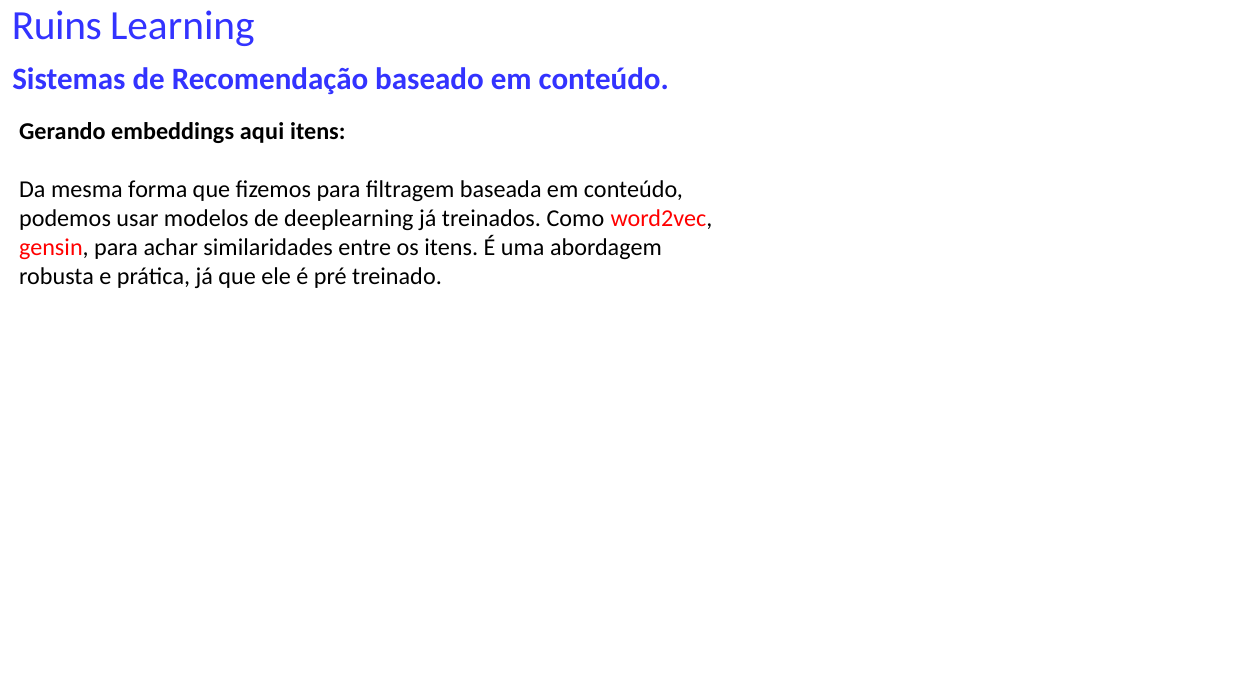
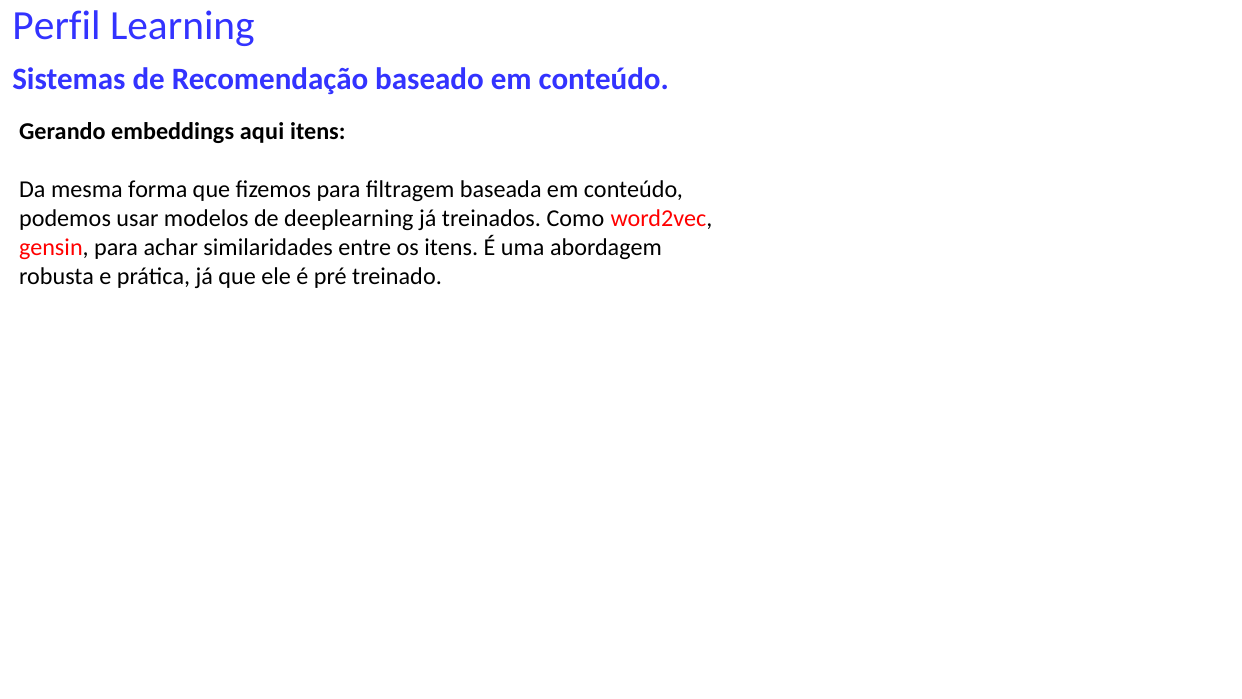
Ruins: Ruins -> Perfil (57, 26)
